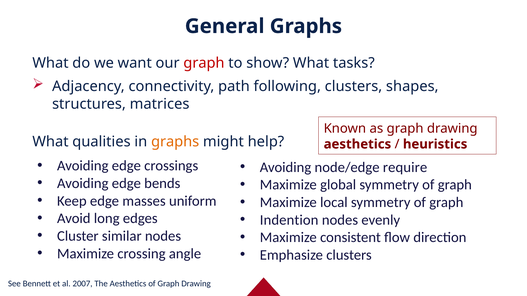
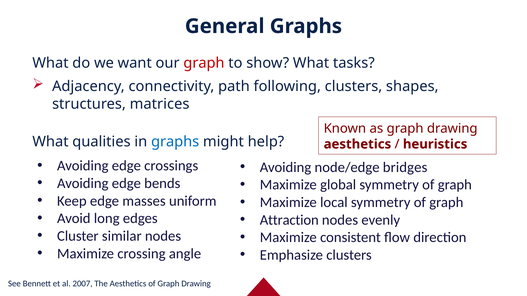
graphs colour: orange -> blue (175, 142)
require: require -> bridges (405, 167)
Indention: Indention -> Attraction (289, 220)
